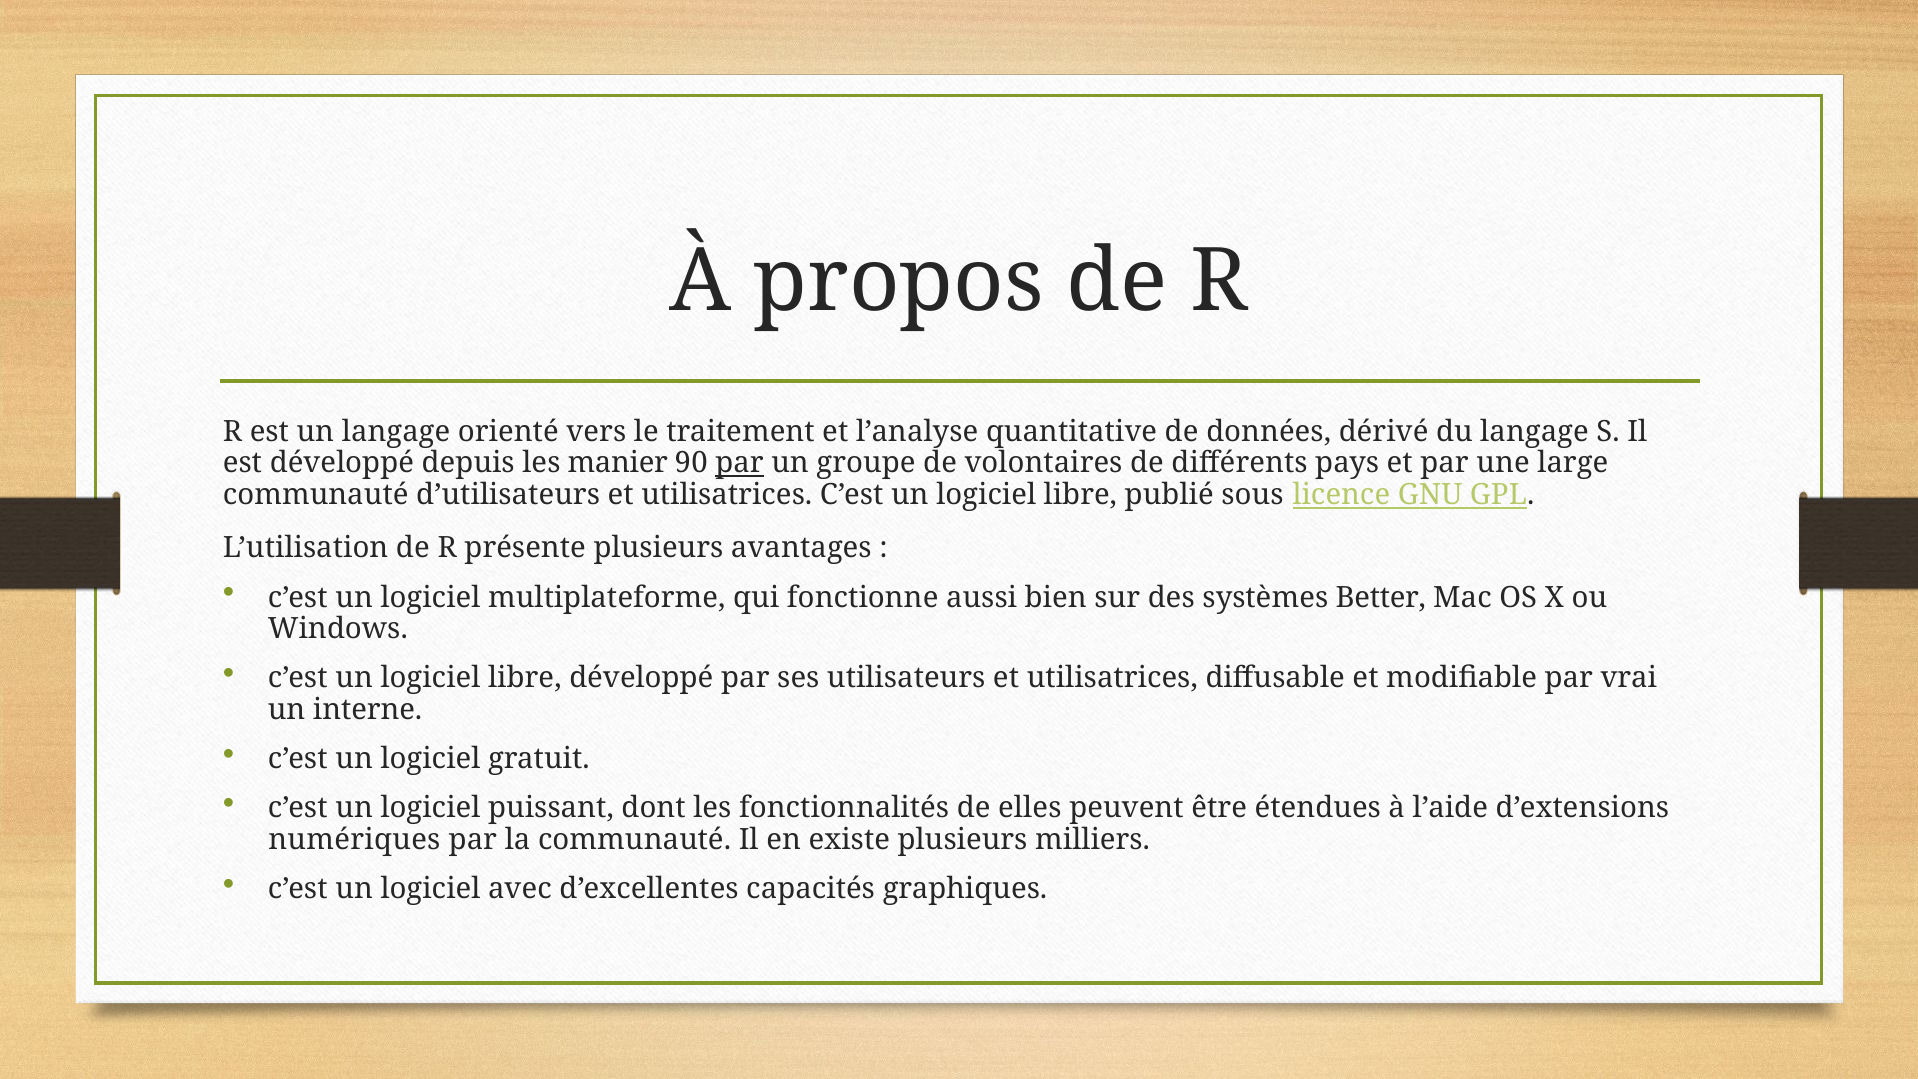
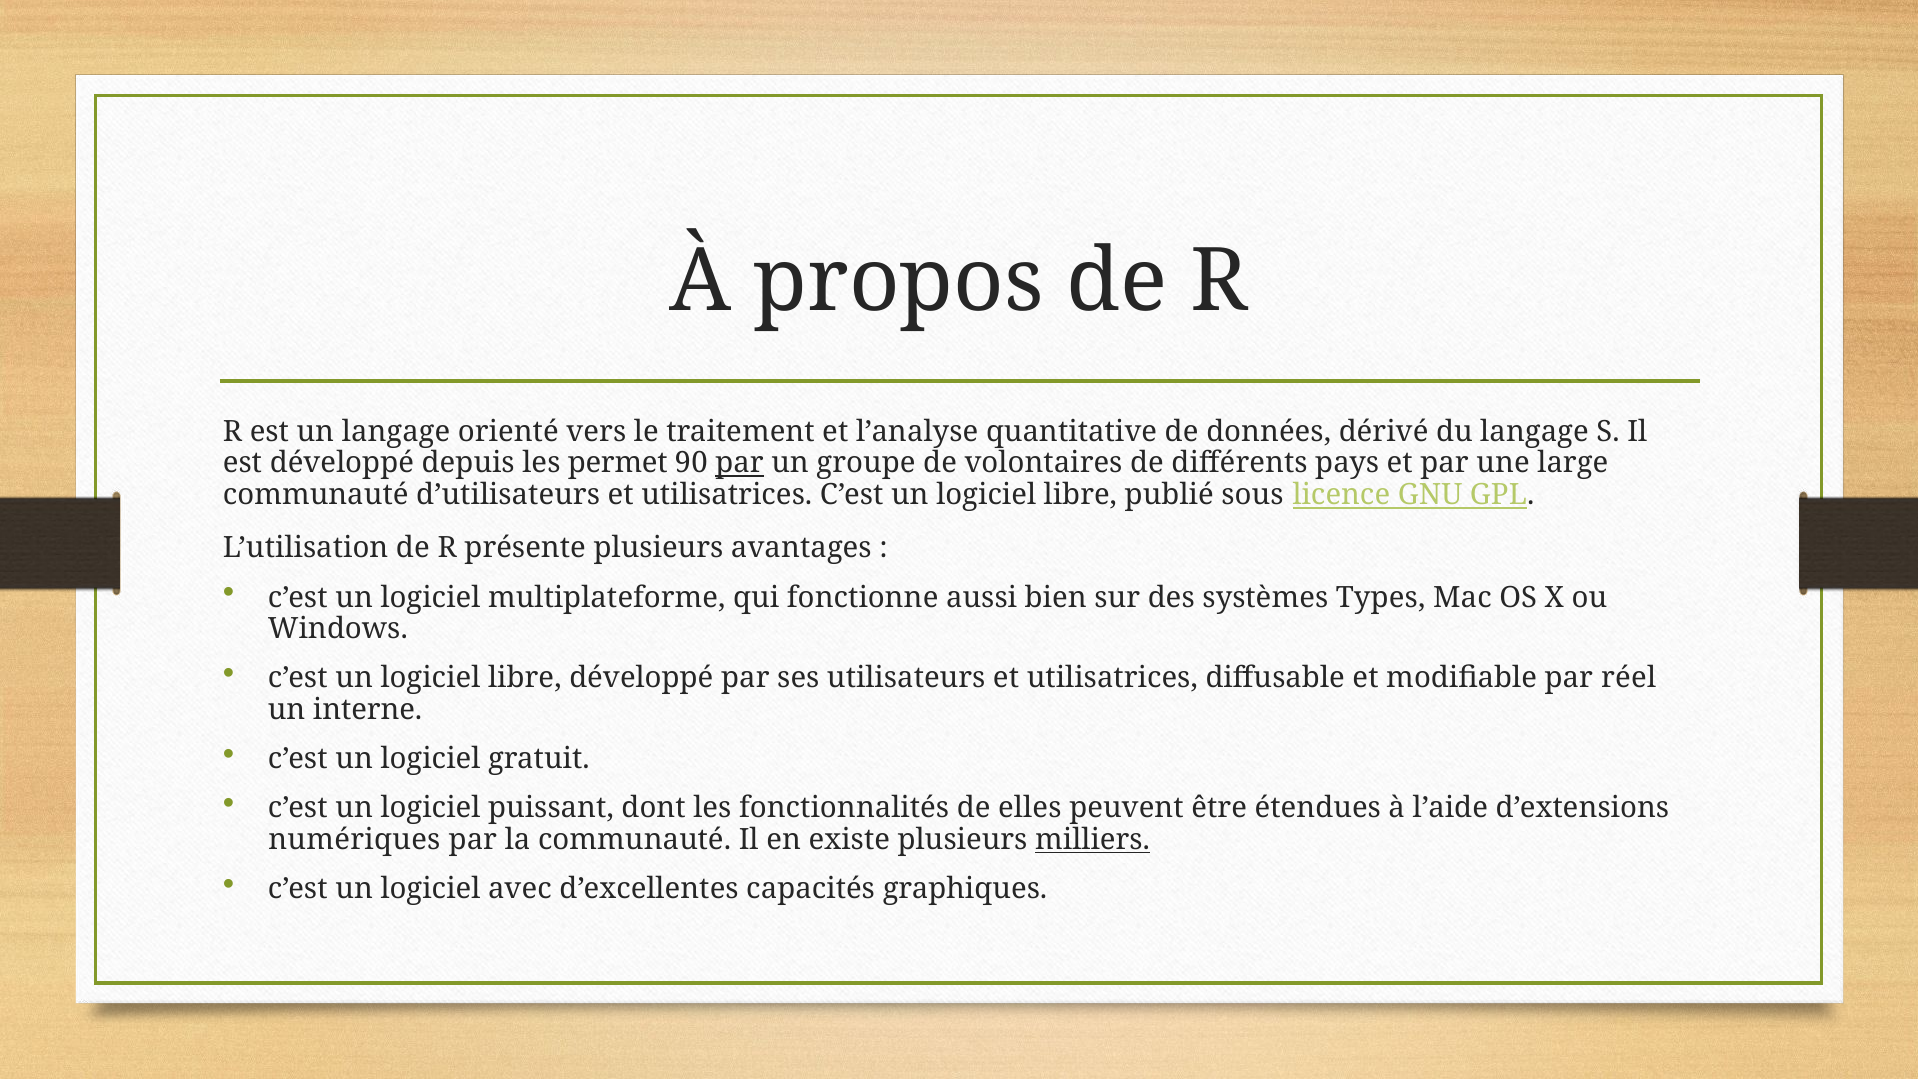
manier: manier -> permet (618, 463)
Better: Better -> Types (1381, 597)
vrai: vrai -> réel (1629, 678)
milliers underline: none -> present (1093, 840)
